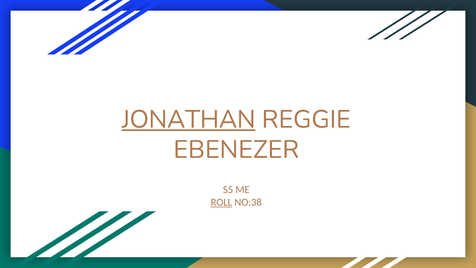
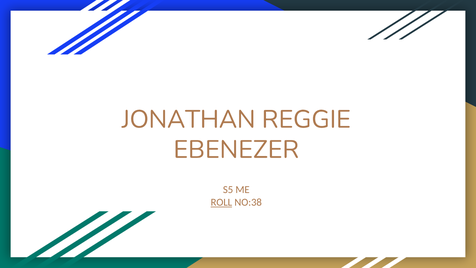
JONATHAN underline: present -> none (189, 119)
